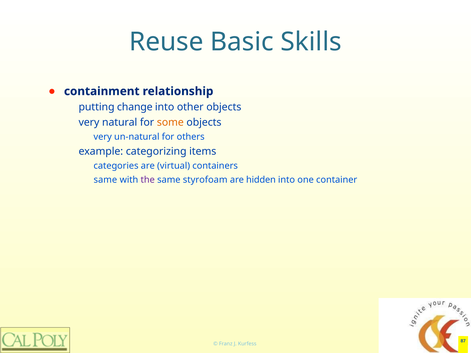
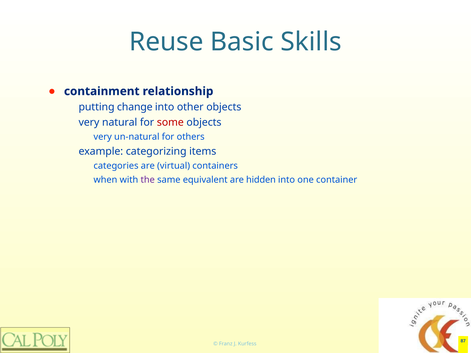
some colour: orange -> red (170, 122)
same: same -> when (105, 180)
styrofoam: styrofoam -> equivalent (205, 180)
